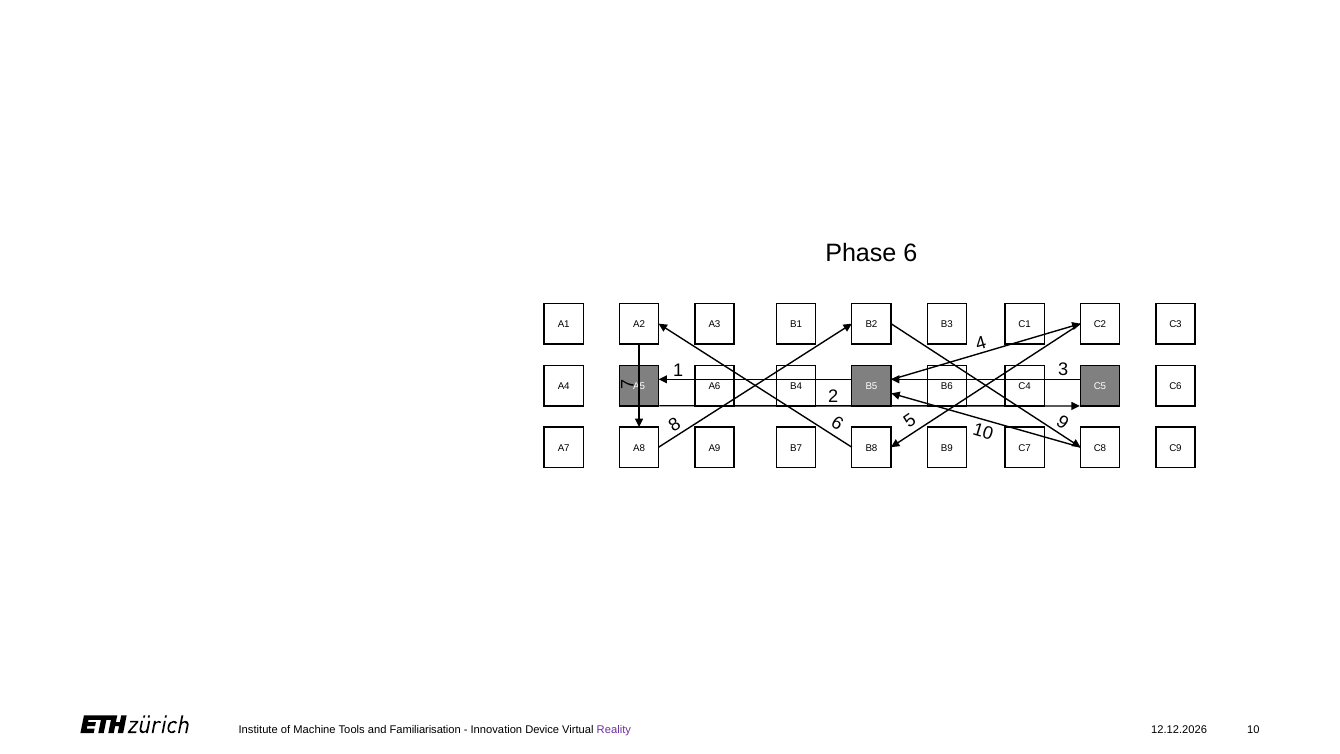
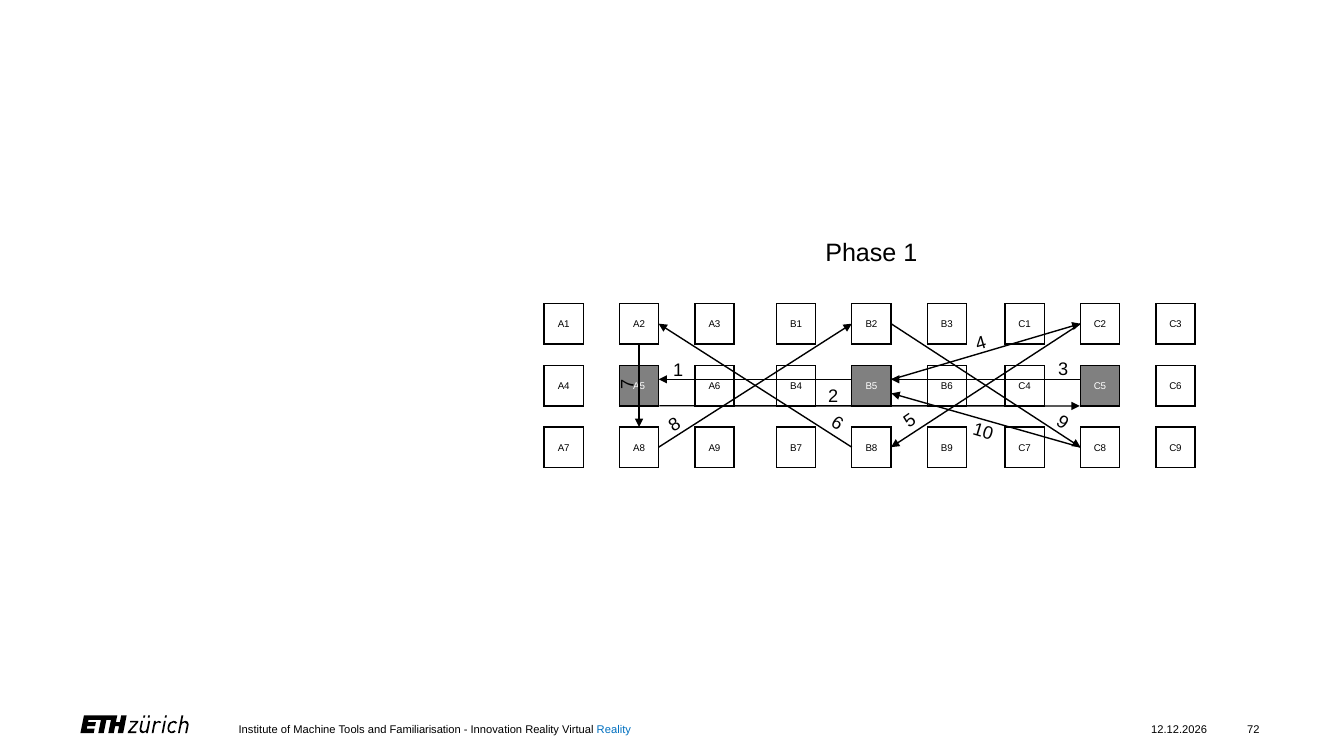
Phase 6: 6 -> 1 (910, 253)
Innovation Device: Device -> Reality (542, 729)
Reality colour: purple -> blue (614, 729)
10: 10 -> 72 (1253, 729)
